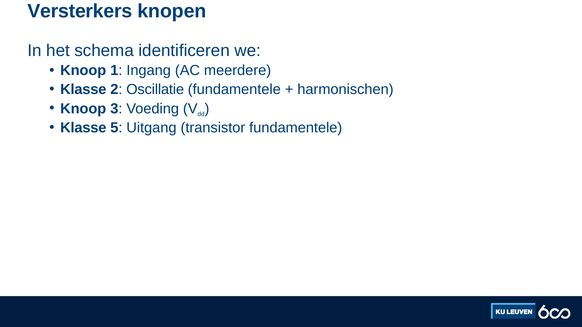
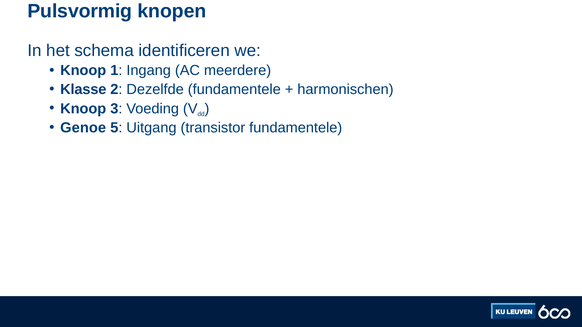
Versterkers: Versterkers -> Pulsvormig (80, 11)
Oscillatie: Oscillatie -> Dezelfde (155, 89)
Klasse: Klasse -> Genoe (83, 128)
